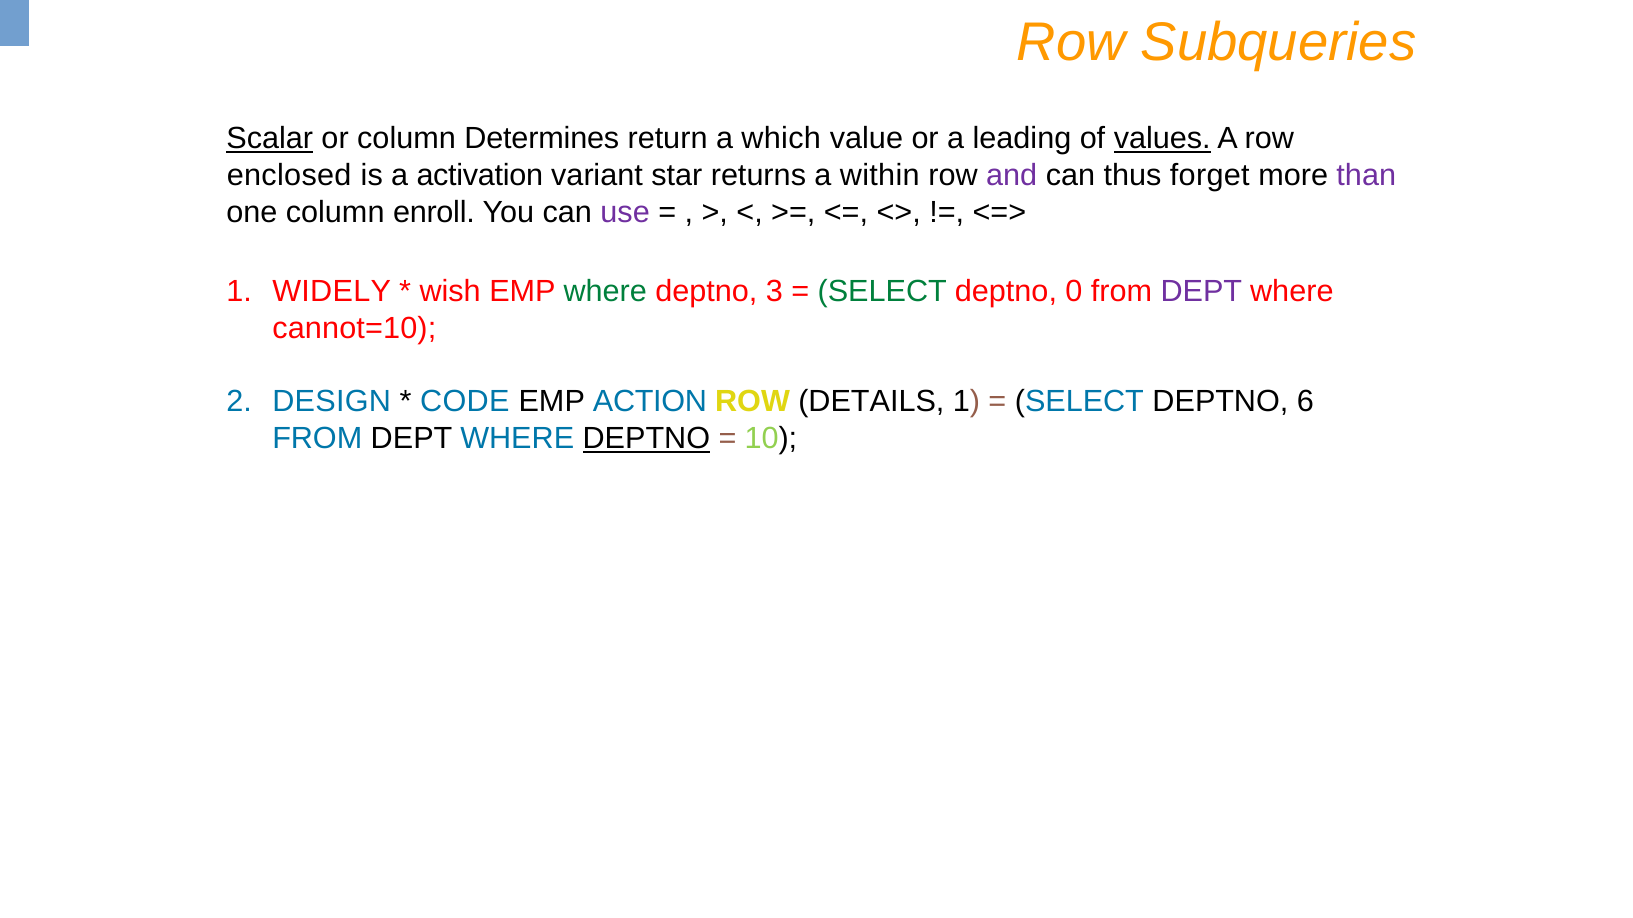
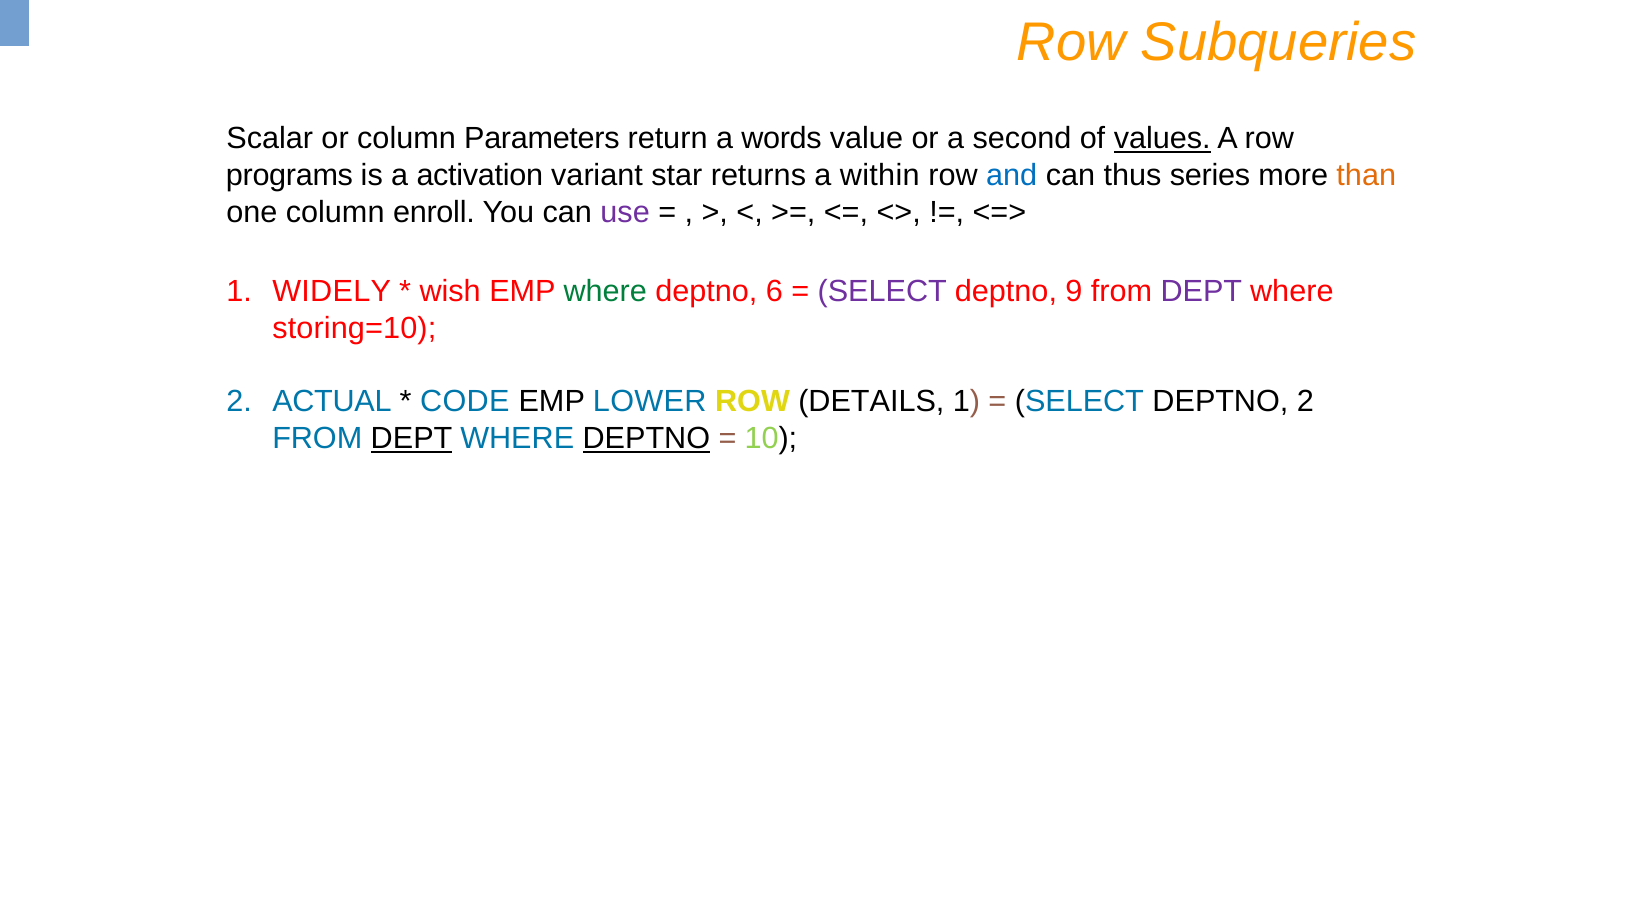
Scalar underline: present -> none (270, 139)
Determines: Determines -> Parameters (542, 139)
which: which -> words (782, 139)
leading: leading -> second (1022, 139)
enclosed: enclosed -> programs (289, 175)
and colour: purple -> blue (1012, 175)
forget: forget -> series (1210, 175)
than colour: purple -> orange (1366, 175)
3: 3 -> 6 (774, 292)
SELECT colour: green -> purple (882, 292)
0: 0 -> 9 (1074, 292)
cannot=10: cannot=10 -> storing=10 (354, 329)
DESIGN: DESIGN -> ACTUAL (332, 402)
ACTION: ACTION -> LOWER (650, 402)
DEPTNO 6: 6 -> 2 (1305, 402)
DEPT underline: none -> present (412, 439)
